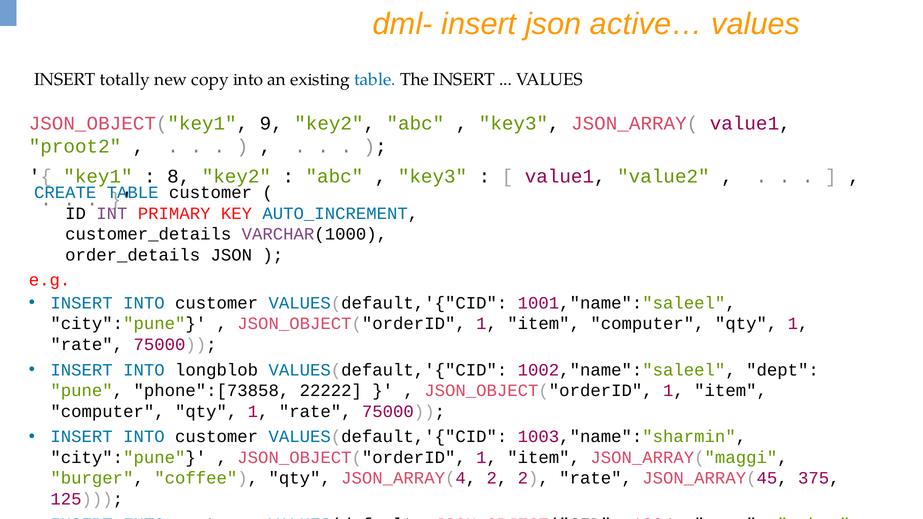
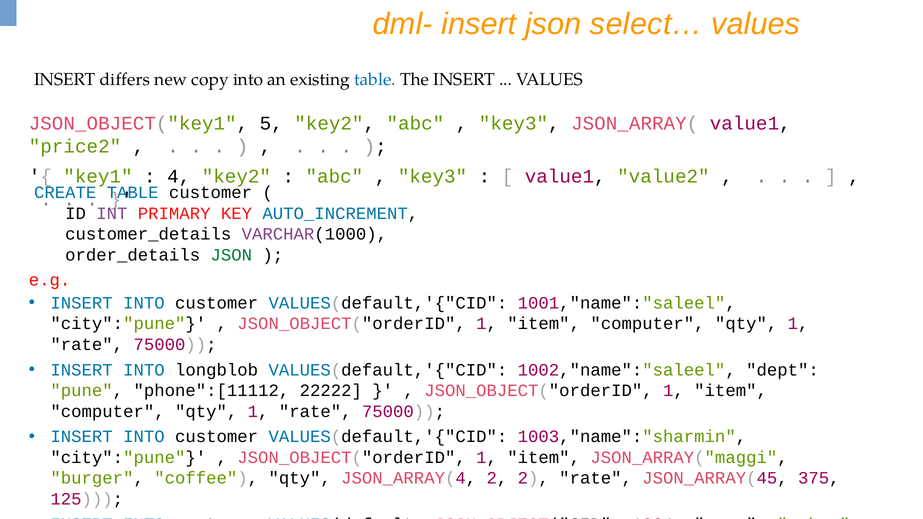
active…: active… -> select… (646, 24)
totally: totally -> differs (125, 80)
9: 9 -> 5 (271, 123)
proot2: proot2 -> price2 (75, 146)
8: 8 -> 4 (179, 176)
JSON colour: black -> green (231, 255)
phone":[73858: phone":[73858 -> phone":[11112 (211, 391)
